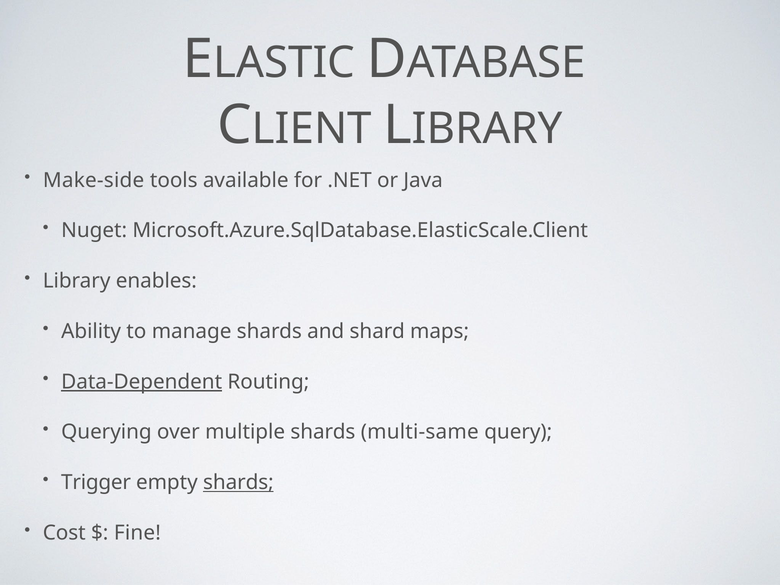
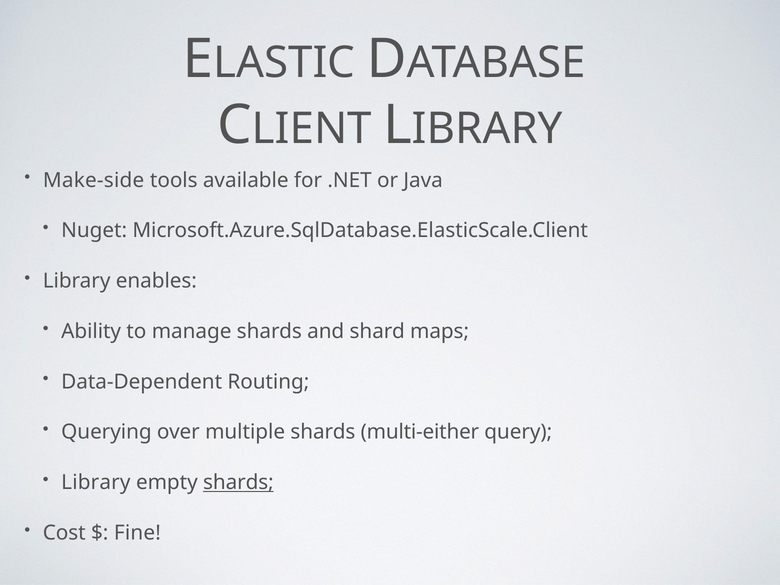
Data-Dependent underline: present -> none (142, 382)
multi-same: multi-same -> multi-either (420, 432)
Trigger: Trigger -> Library (96, 483)
